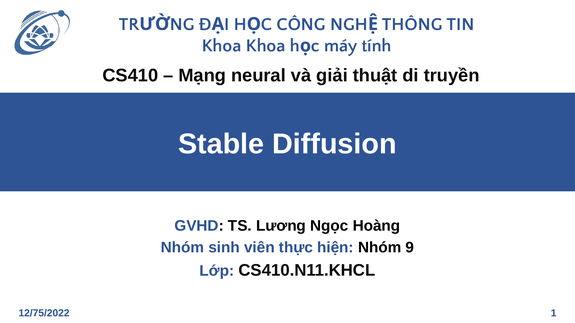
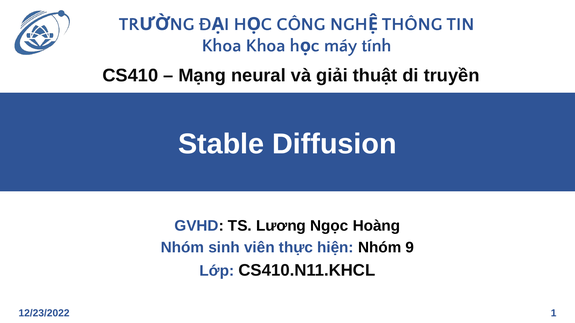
12/75/2022: 12/75/2022 -> 12/23/2022 (44, 313)
